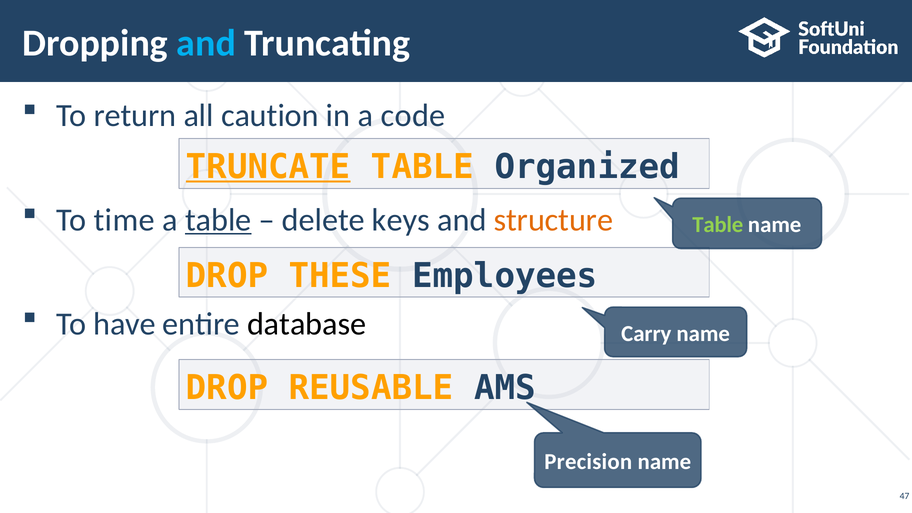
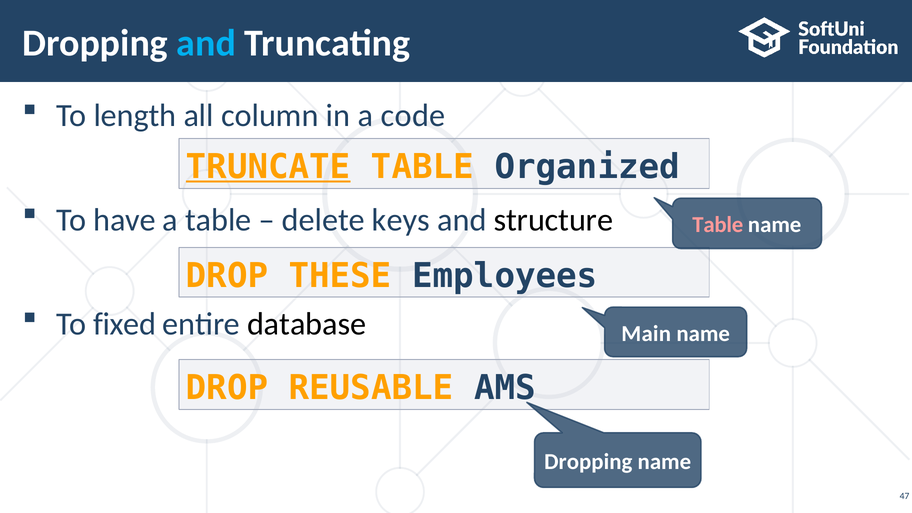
return: return -> length (135, 116)
caution: caution -> column (270, 116)
time: time -> have (125, 220)
table underline: present -> none (218, 220)
structure colour: orange -> black (553, 220)
Table colour: light green -> pink (718, 225)
have: have -> fixed (125, 324)
Carry: Carry -> Main (646, 333)
Precision: Precision -> Dropping (588, 462)
